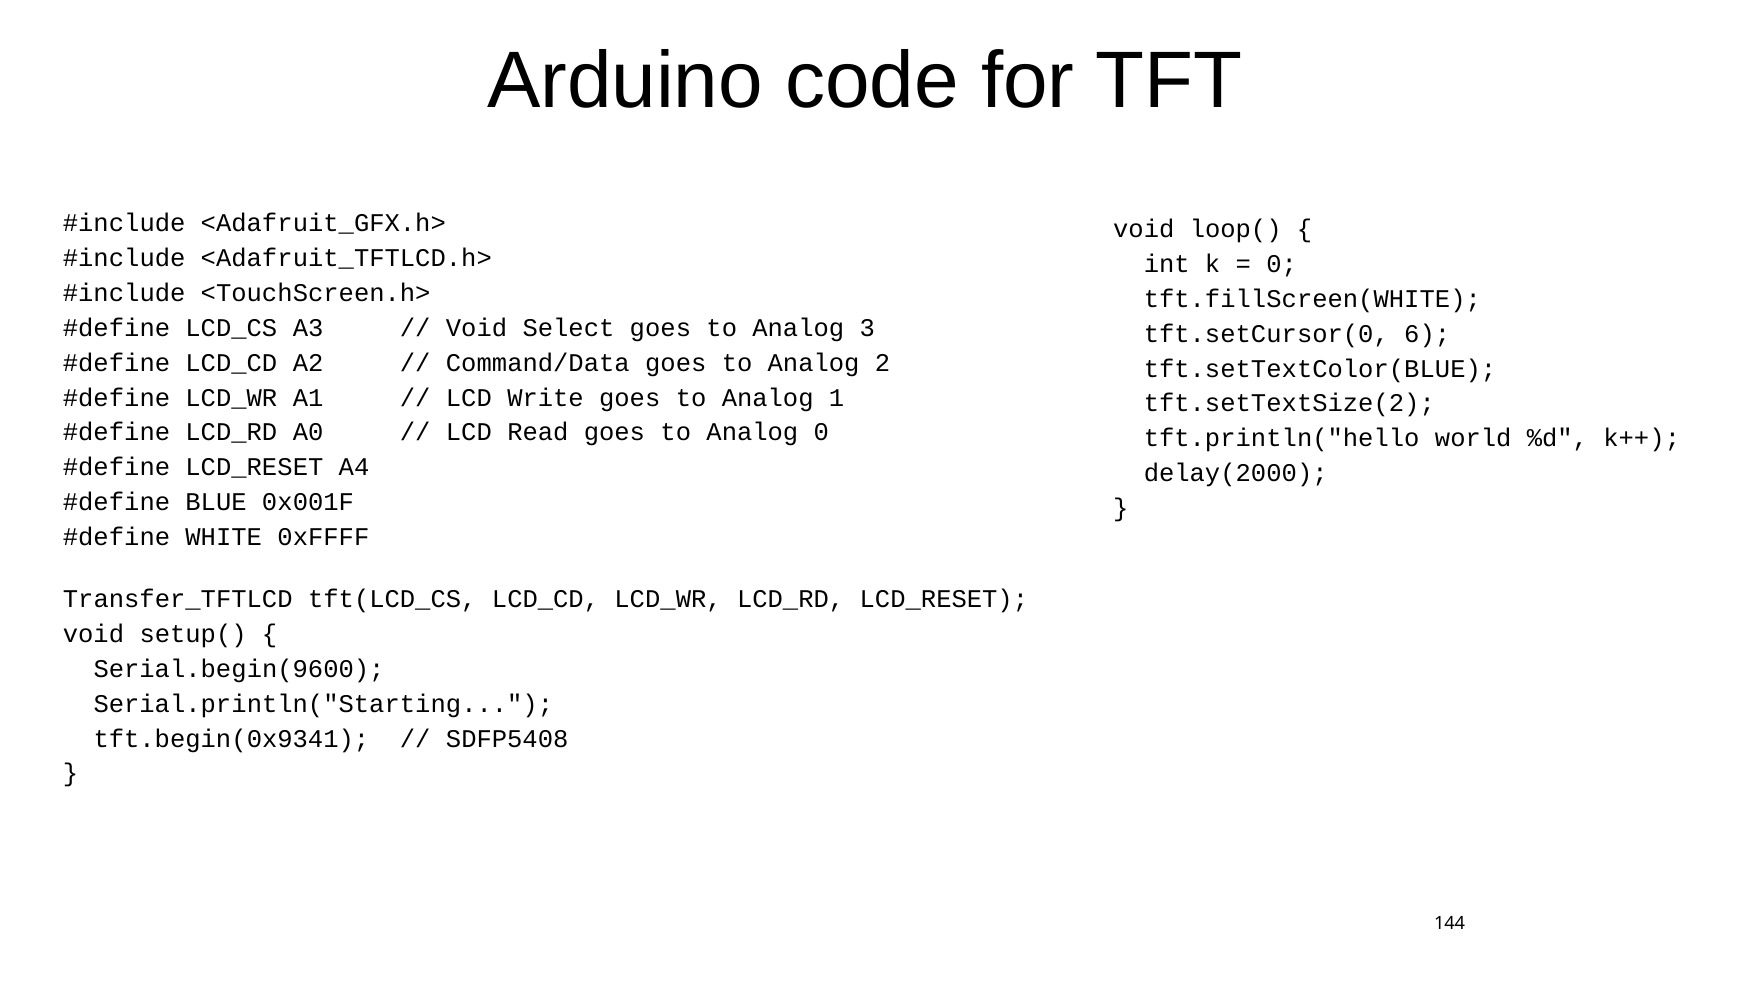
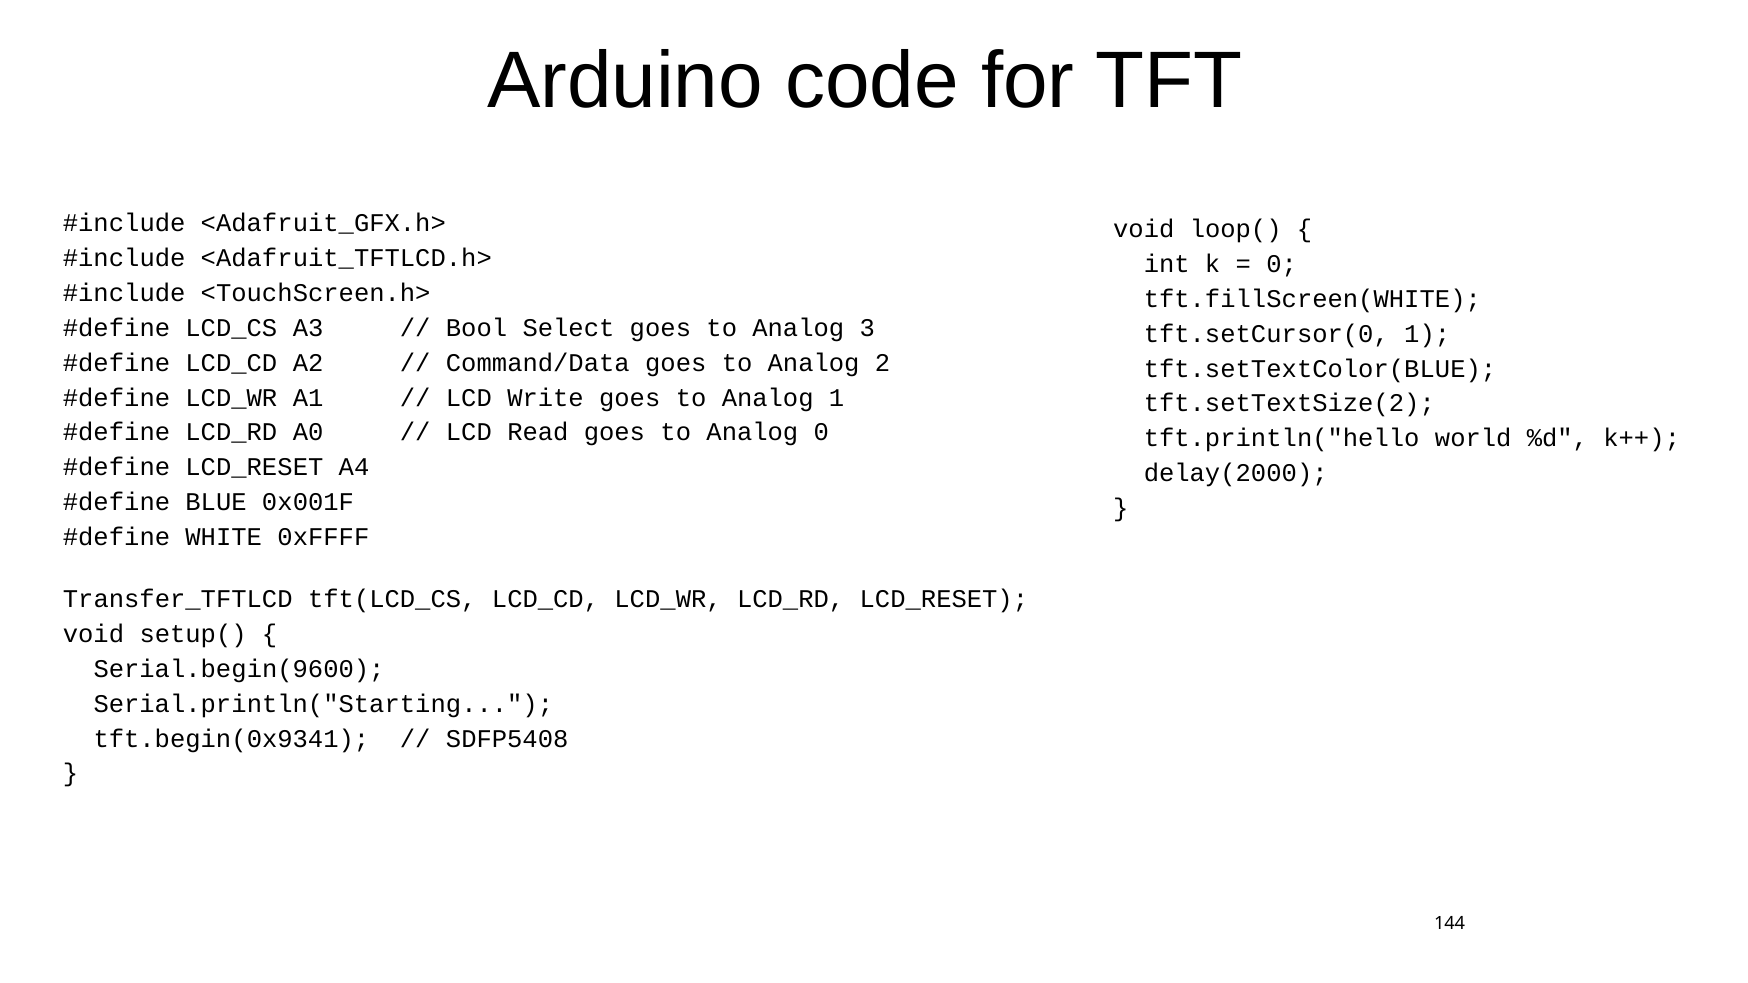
Void: Void -> Bool (477, 328)
tft.setCursor(0 6: 6 -> 1 (1427, 334)
